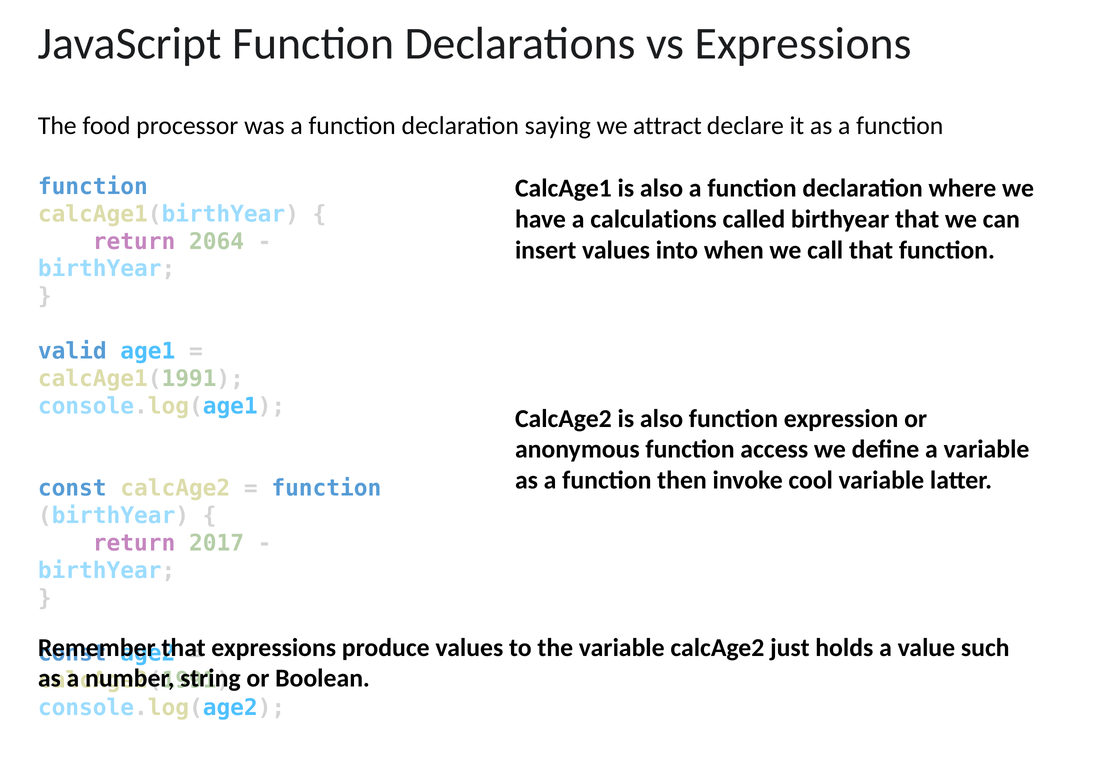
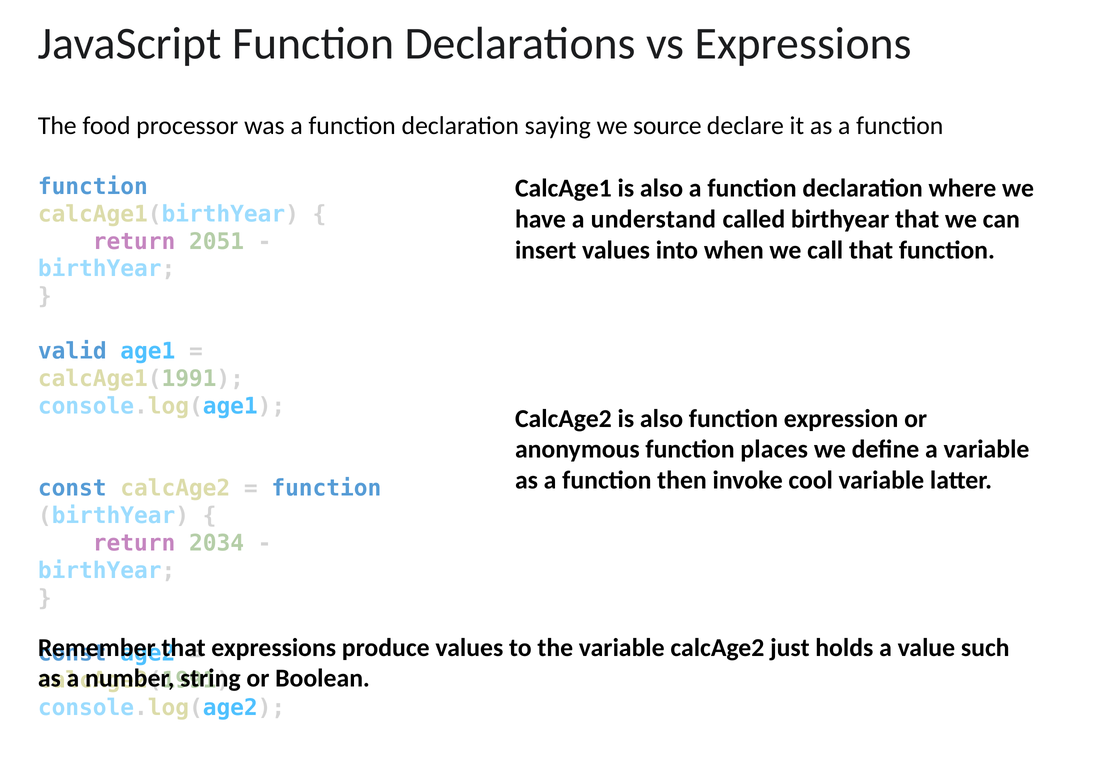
attract: attract -> source (667, 126)
calculations: calculations -> understand (653, 220)
2064: 2064 -> 2051 (217, 242)
access: access -> places (774, 450)
2017: 2017 -> 2034 (217, 544)
